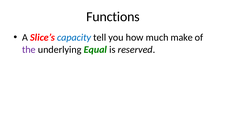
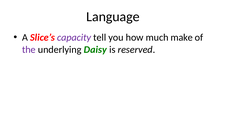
Functions: Functions -> Language (113, 17)
capacity colour: blue -> purple (74, 38)
Equal: Equal -> Daisy (95, 50)
